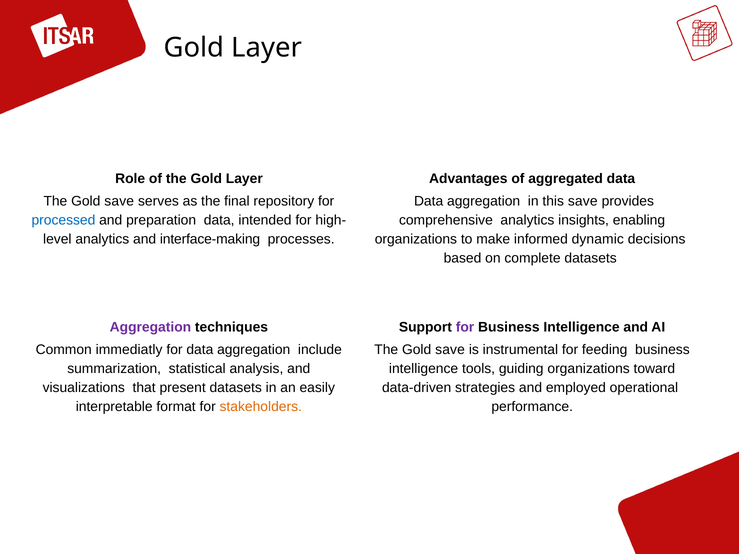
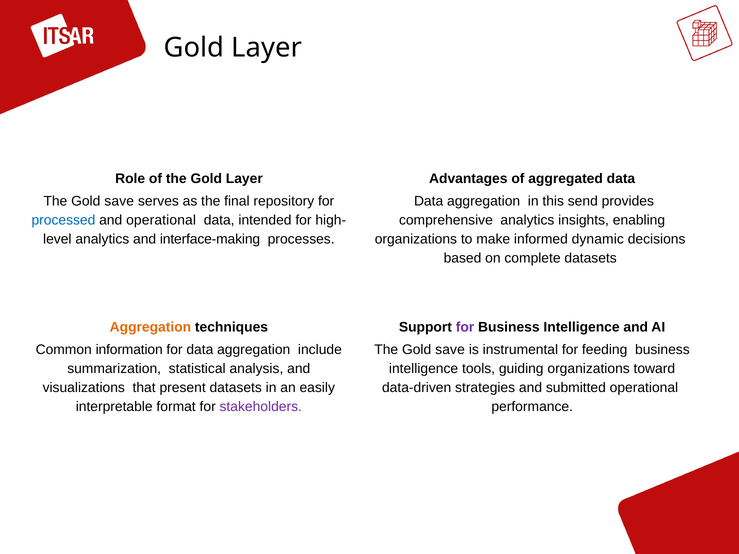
this save: save -> send (583, 201)
and preparation: preparation -> operational (161, 220)
Aggregation colour: purple -> orange (150, 327)
immediatly: immediatly -> information (129, 350)
employed: employed -> submitted (576, 388)
stakeholders colour: orange -> purple (261, 407)
